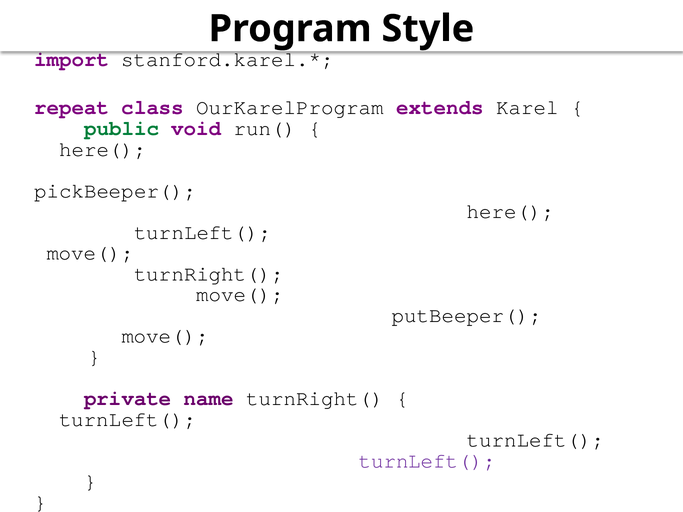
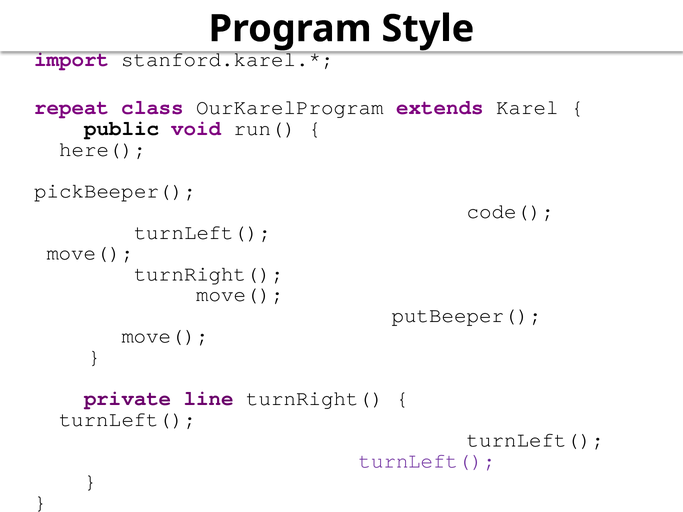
public colour: green -> black (122, 128)
here(: here( -> code( (510, 212)
name: name -> line (209, 399)
